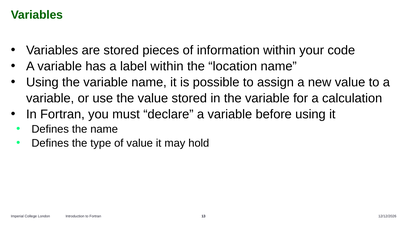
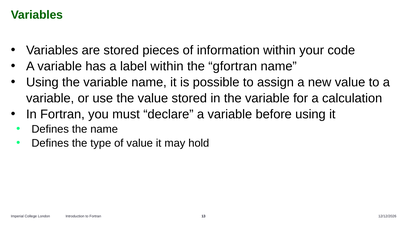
location: location -> gfortran (233, 66)
